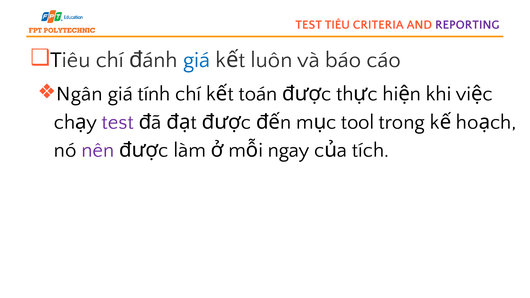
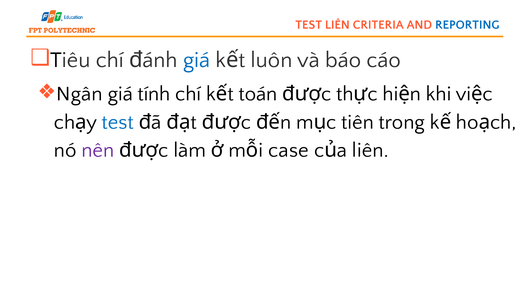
TEST TIÊU: TIÊU -> LIÊN (337, 25)
REPORTING colour: purple -> blue (467, 25)
test colour: purple -> blue (118, 122)
tool: tool -> tiên (358, 122)
ngay: ngay -> case (289, 150)
tích: tích -> liên (370, 150)
